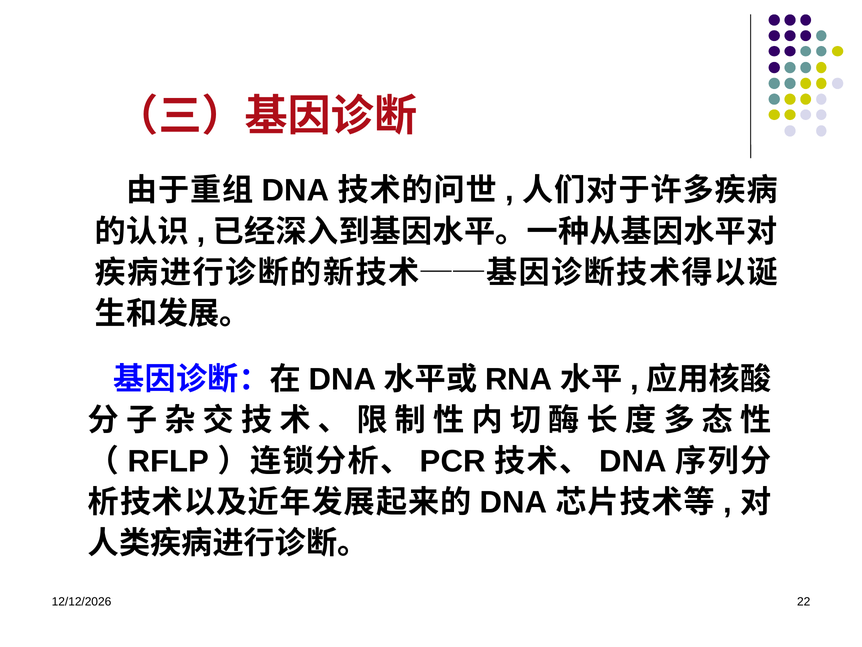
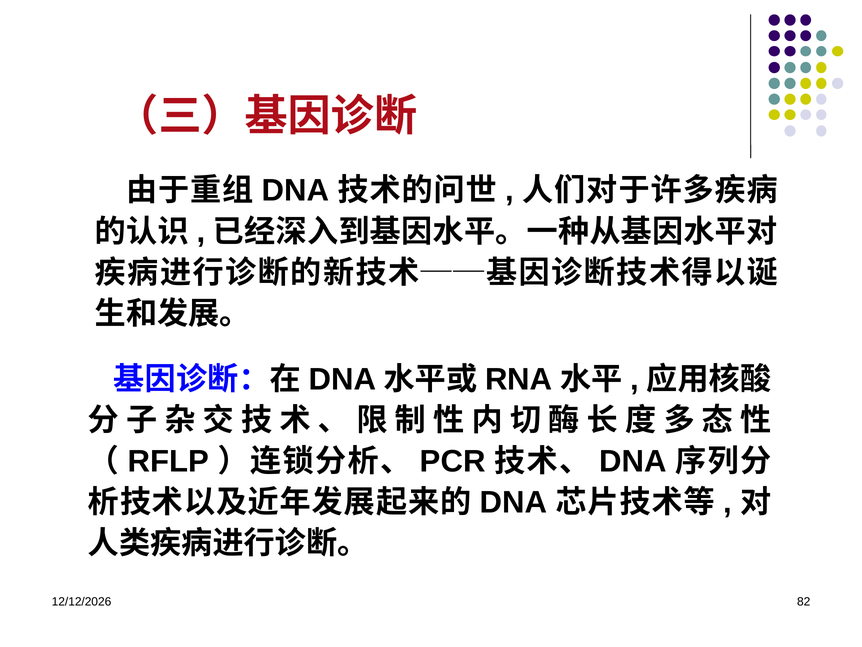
22: 22 -> 82 (804, 601)
